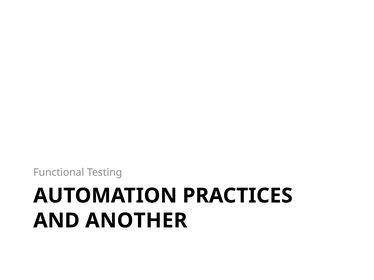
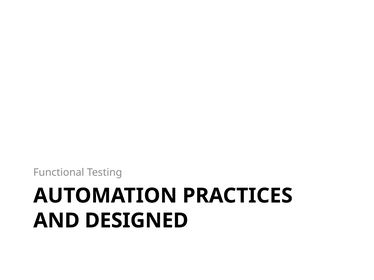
ANOTHER: ANOTHER -> DESIGNED (136, 221)
